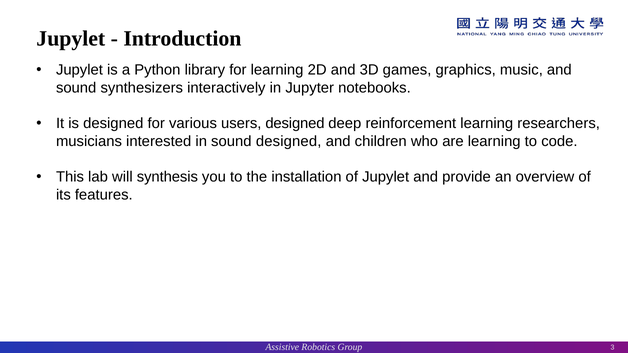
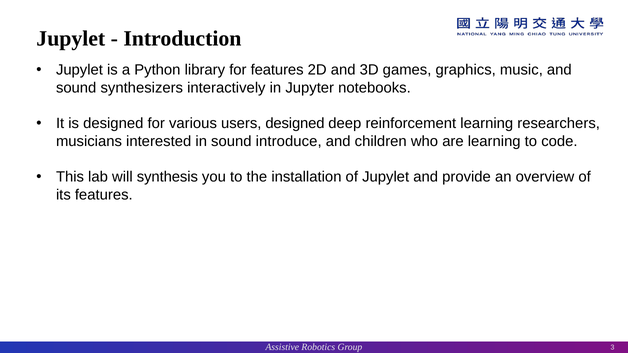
for learning: learning -> features (277, 70)
sound designed: designed -> introduce (289, 141)
